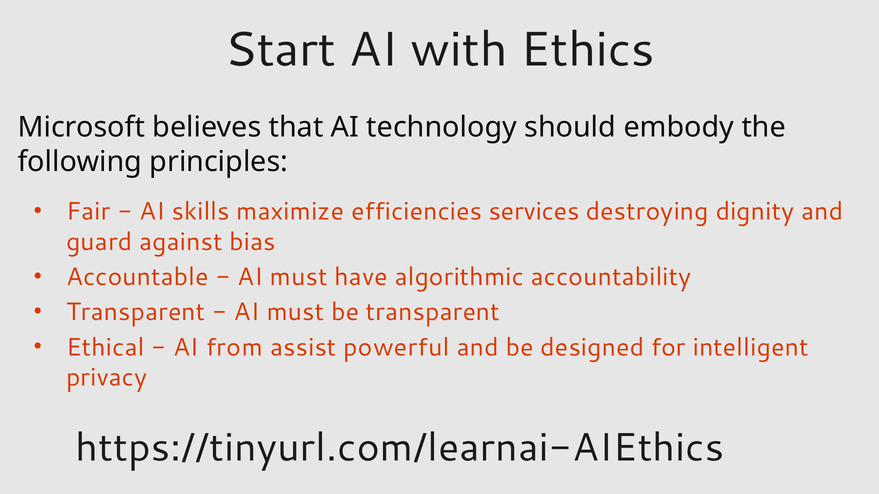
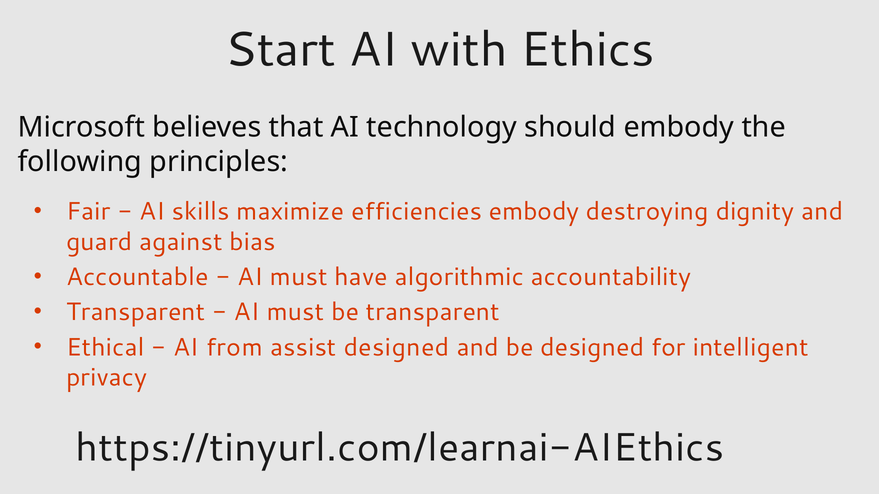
efficiencies services: services -> embody (534, 212)
assist powerful: powerful -> designed (397, 348)
